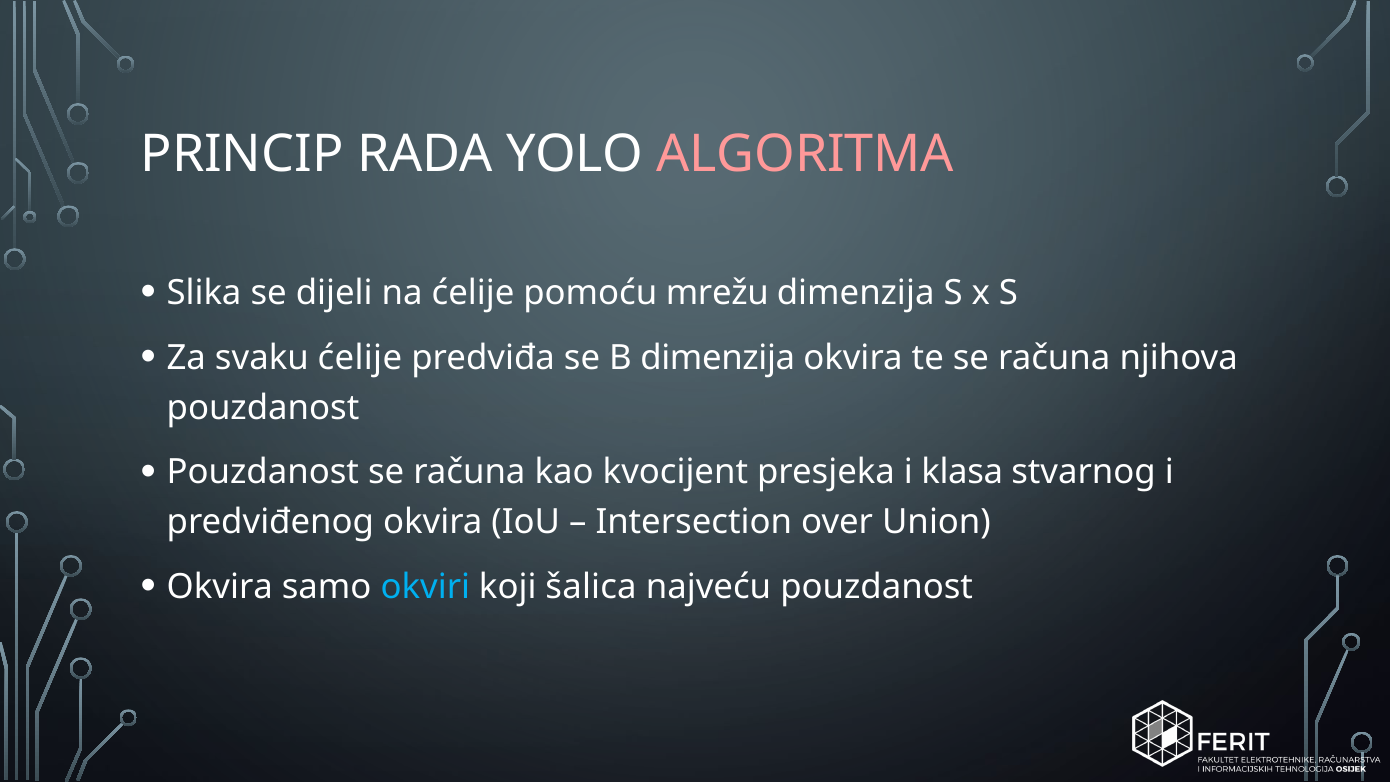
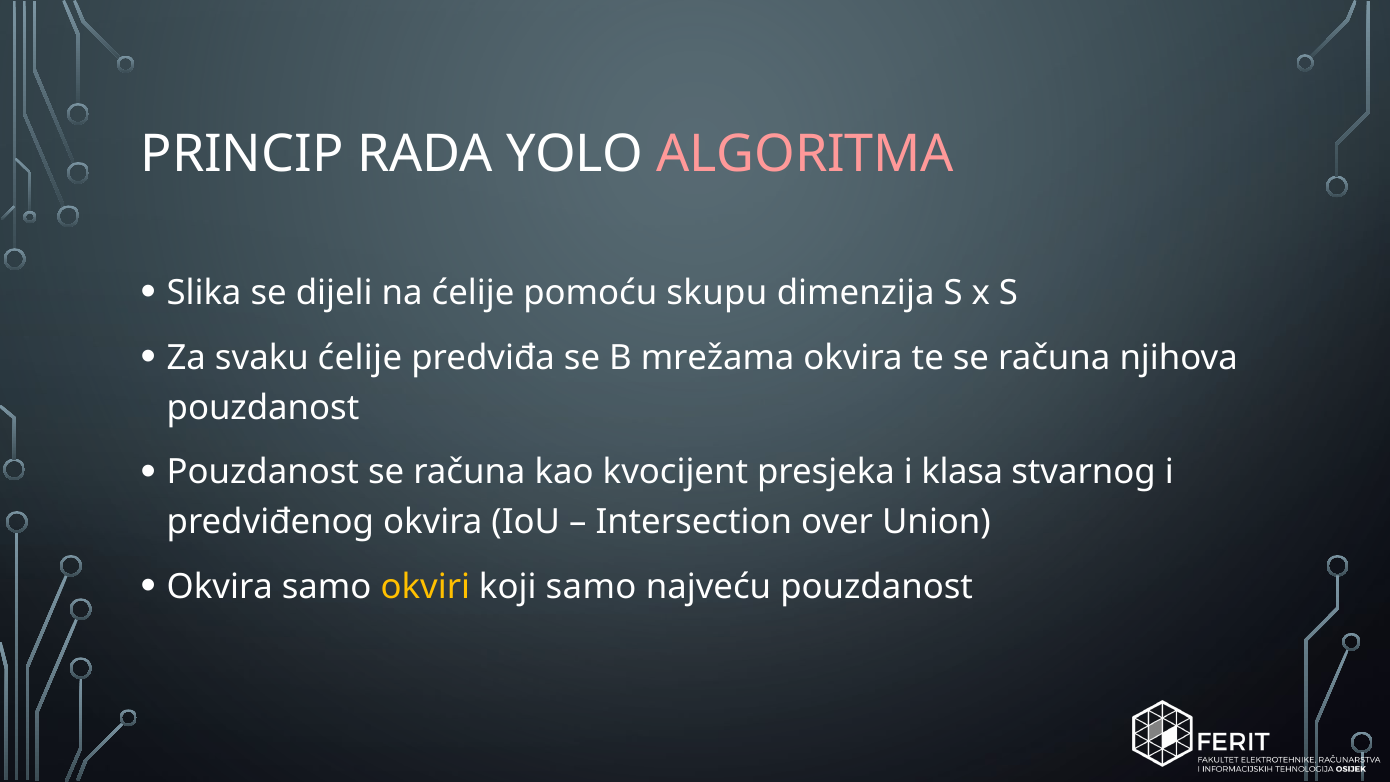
mrežu: mrežu -> skupu (717, 293)
B dimenzija: dimenzija -> mrežama (718, 358)
okviri colour: light blue -> yellow (425, 587)
koji šalica: šalica -> samo (591, 587)
